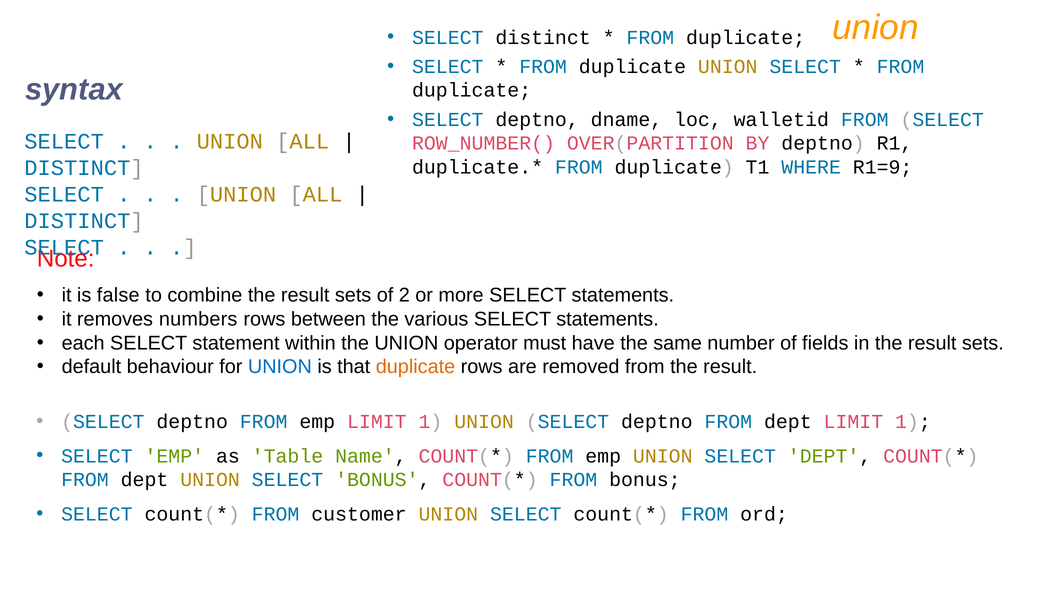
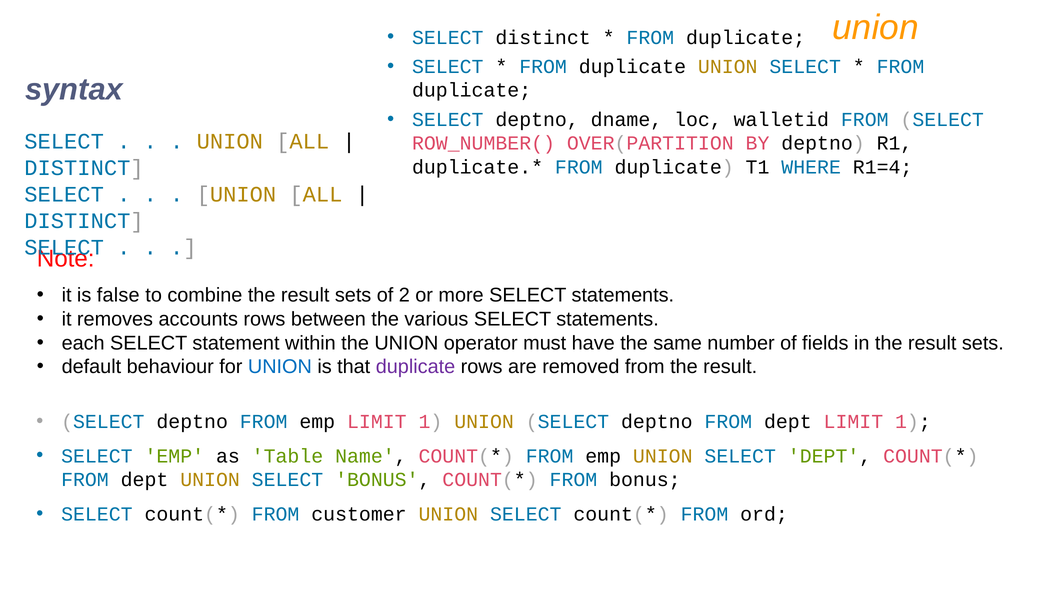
R1=9: R1=9 -> R1=4 (883, 167)
numbers: numbers -> accounts (198, 319)
duplicate colour: orange -> purple (415, 367)
